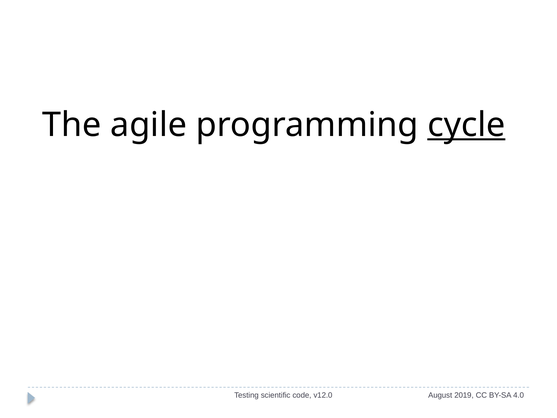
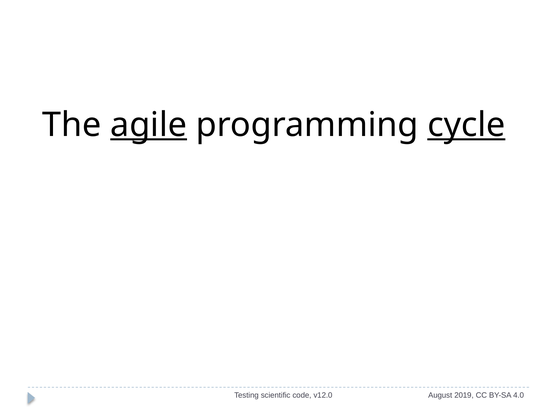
agile underline: none -> present (149, 125)
